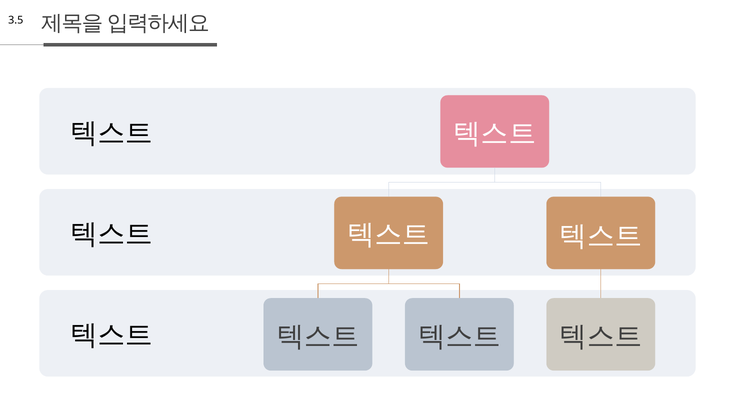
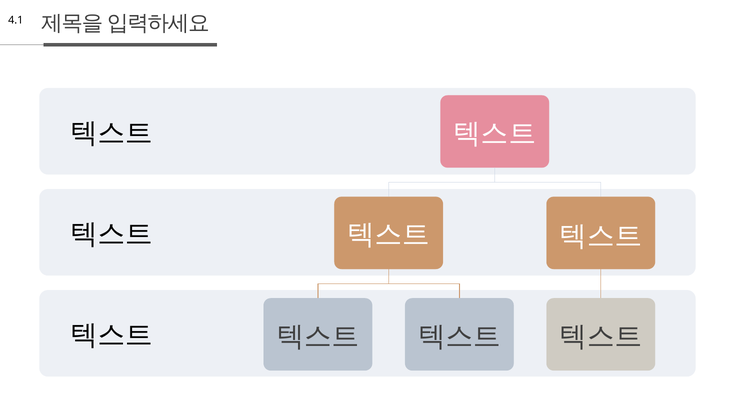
3.5: 3.5 -> 4.1 (16, 20)
